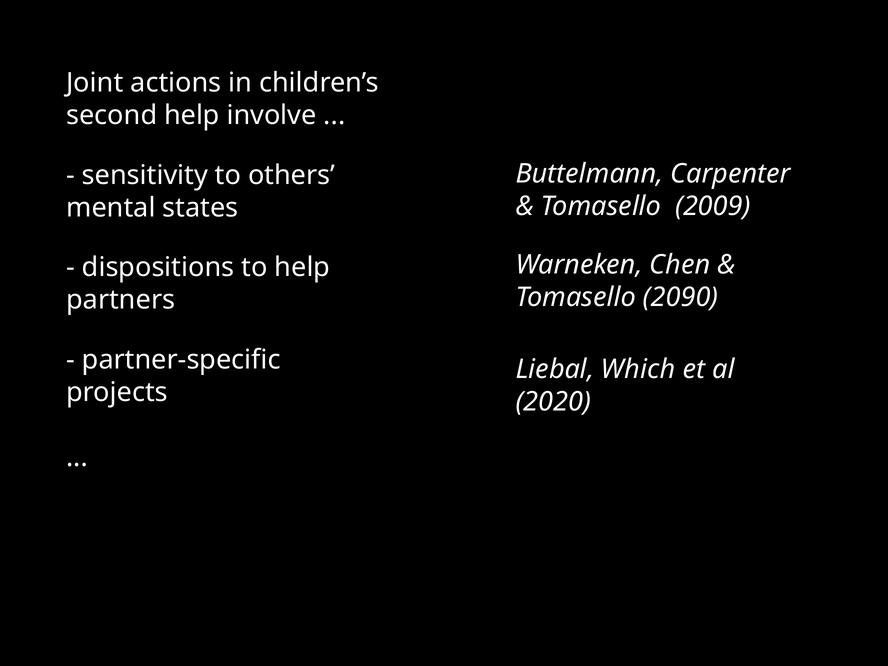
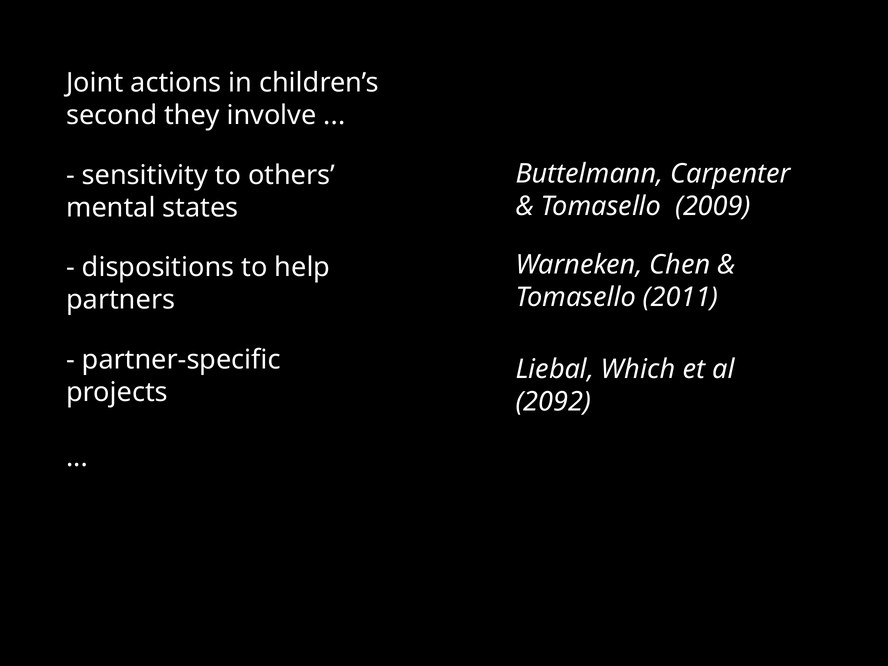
second help: help -> they (192, 116)
2090: 2090 -> 2011 (681, 297)
2020: 2020 -> 2092 (553, 402)
